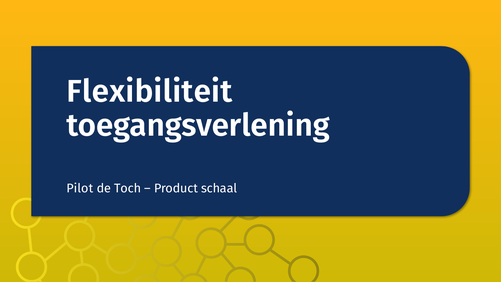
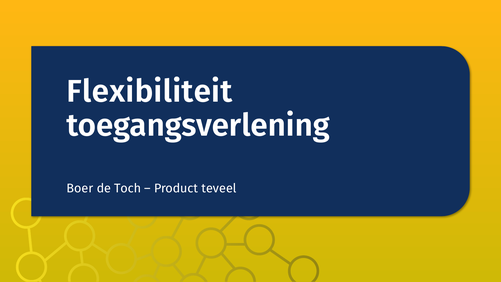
Pilot: Pilot -> Boer (80, 188)
schaal: schaal -> teveel (219, 188)
